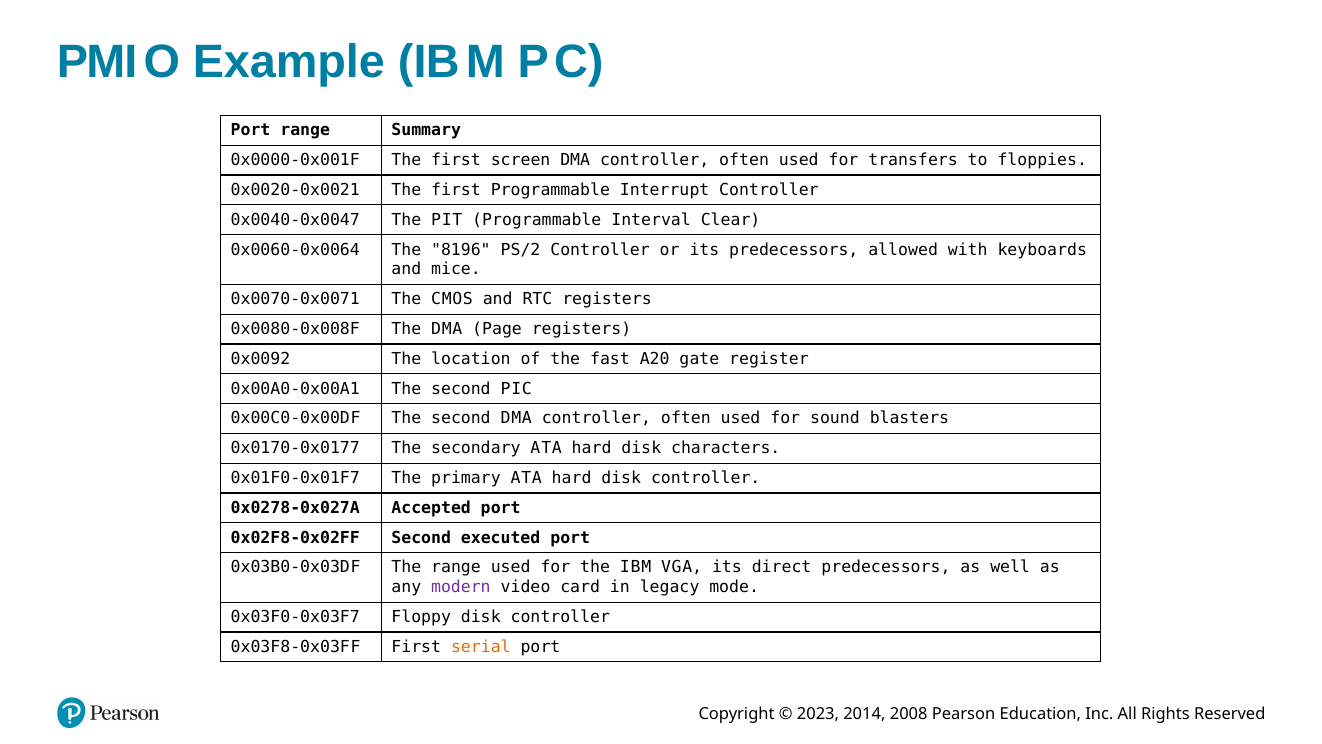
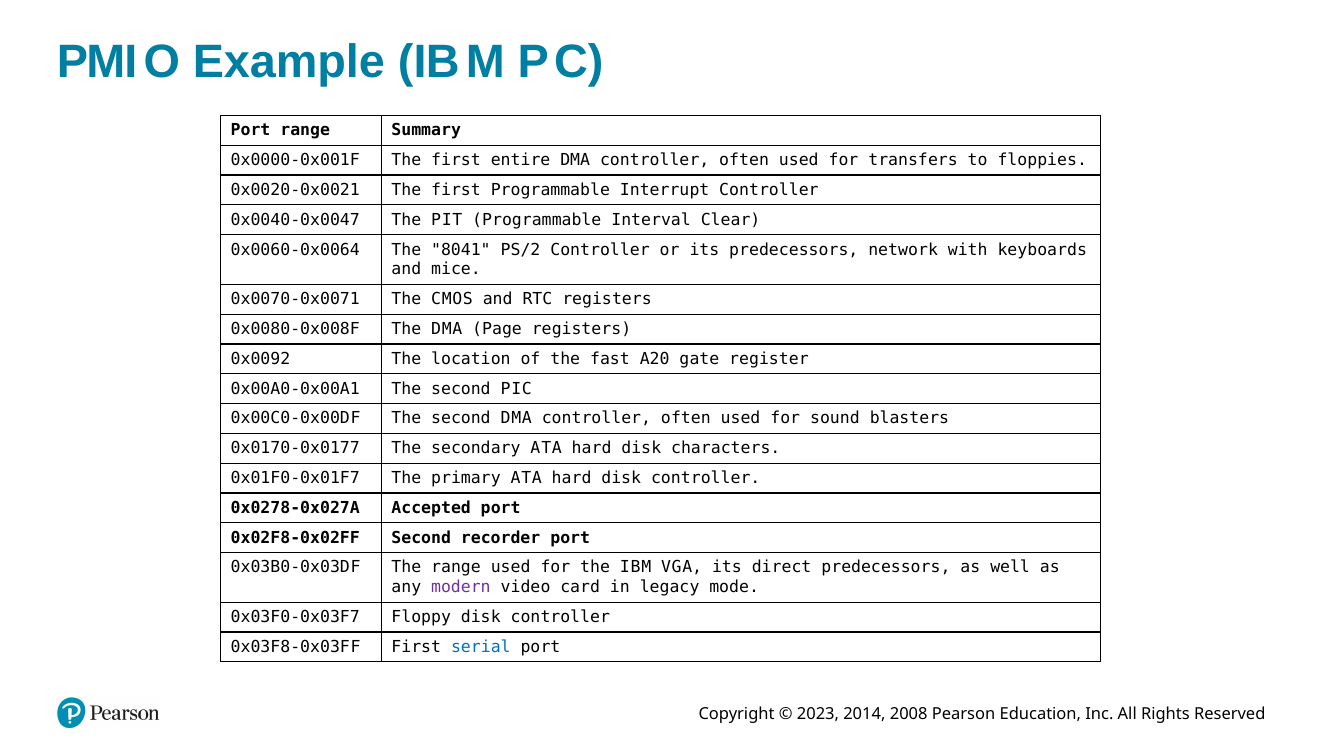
screen: screen -> entire (521, 160)
8196: 8196 -> 8041 (461, 249)
allowed: allowed -> network (903, 249)
executed: executed -> recorder (501, 537)
serial colour: orange -> blue (481, 647)
